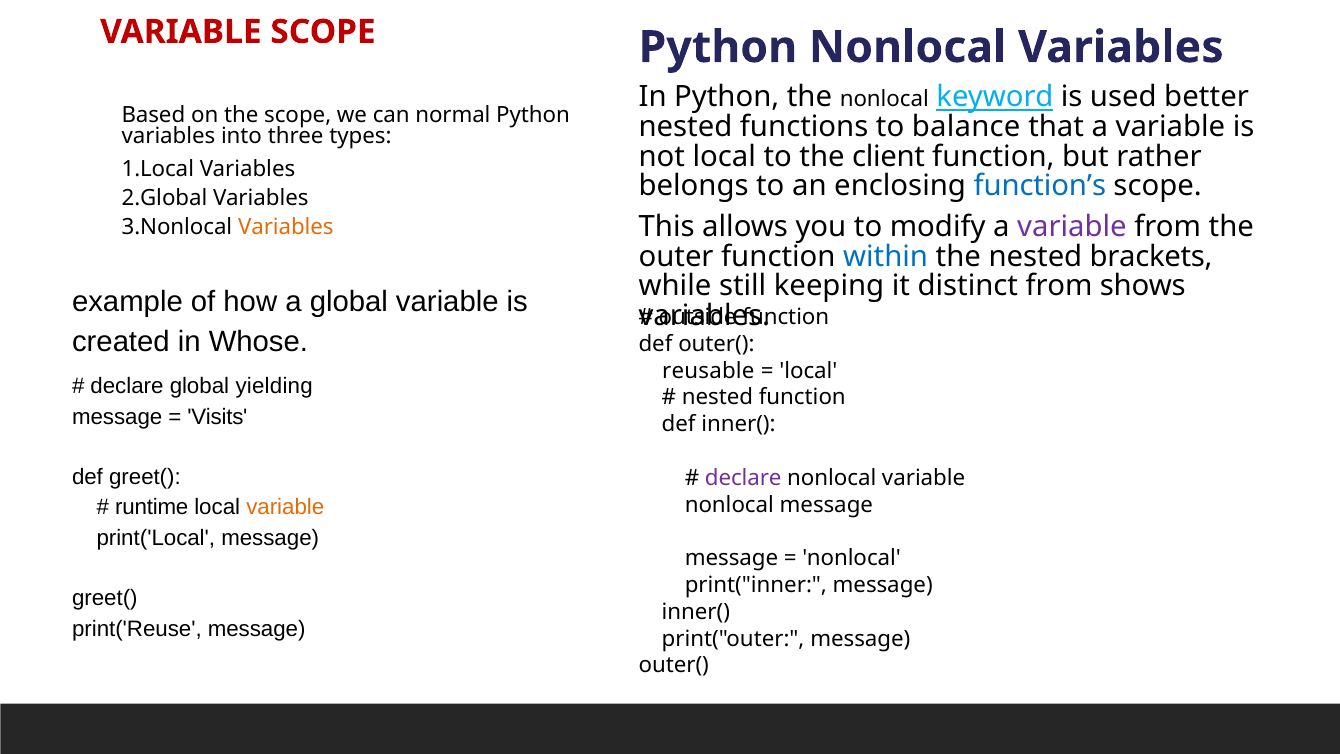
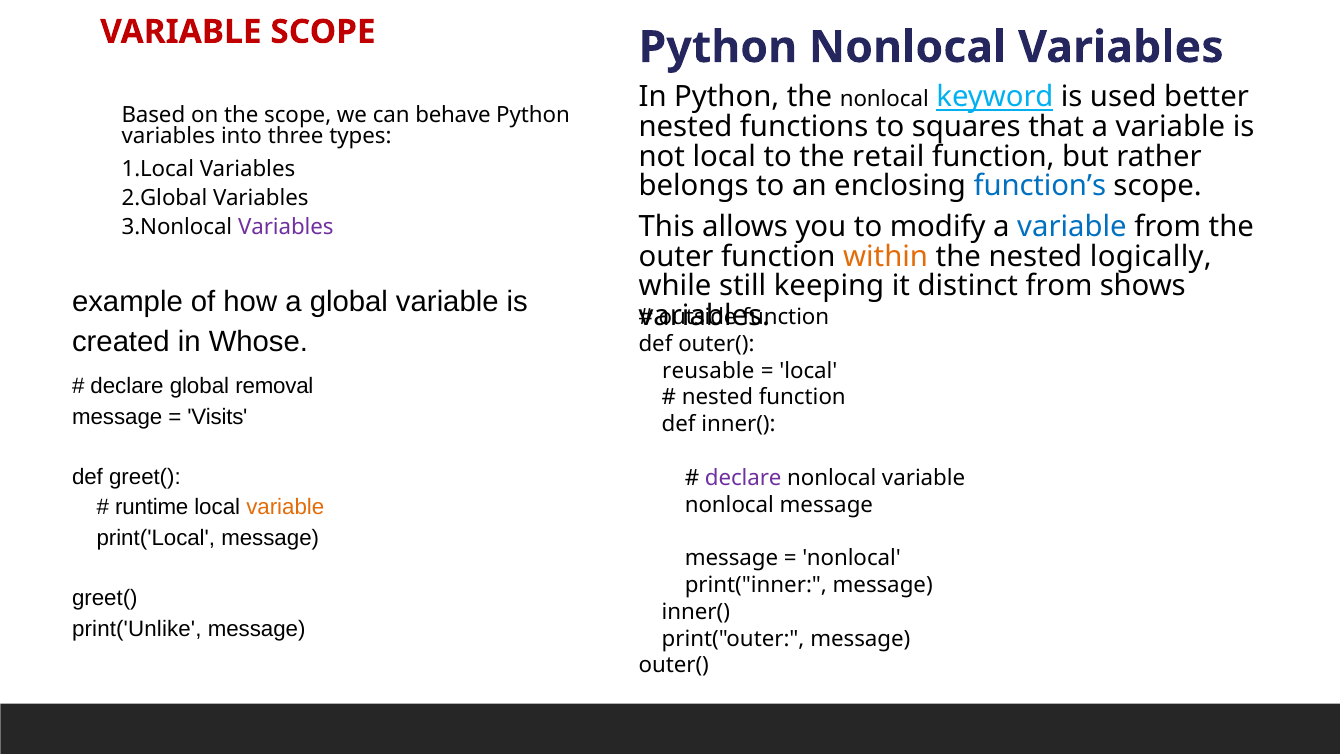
normal: normal -> behave (453, 116)
balance: balance -> squares (966, 127)
client: client -> retail (888, 157)
variable colour: purple -> blue (1072, 227)
Variables colour: orange -> purple (286, 227)
within colour: blue -> orange (886, 256)
brackets: brackets -> logically (1151, 256)
yielding: yielding -> removal (274, 386)
print('Reuse: print('Reuse -> print('Unlike (137, 629)
